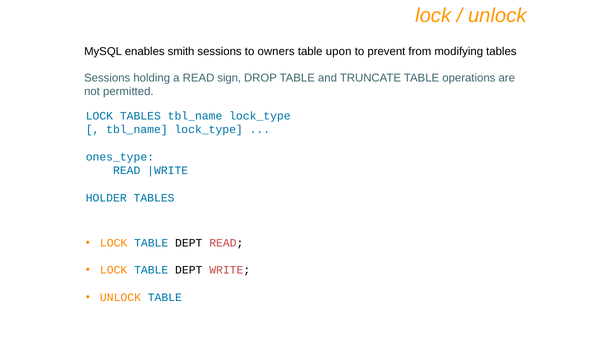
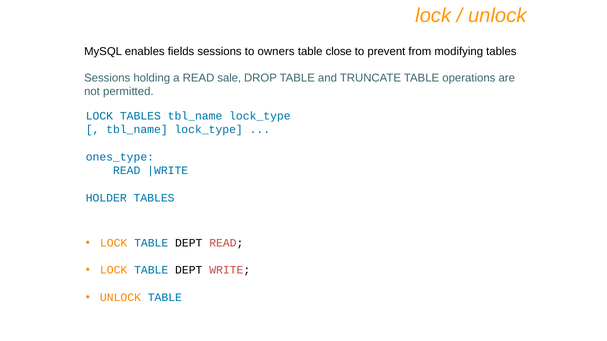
smith: smith -> fields (181, 52)
upon: upon -> close (339, 52)
sign: sign -> sale (229, 78)
